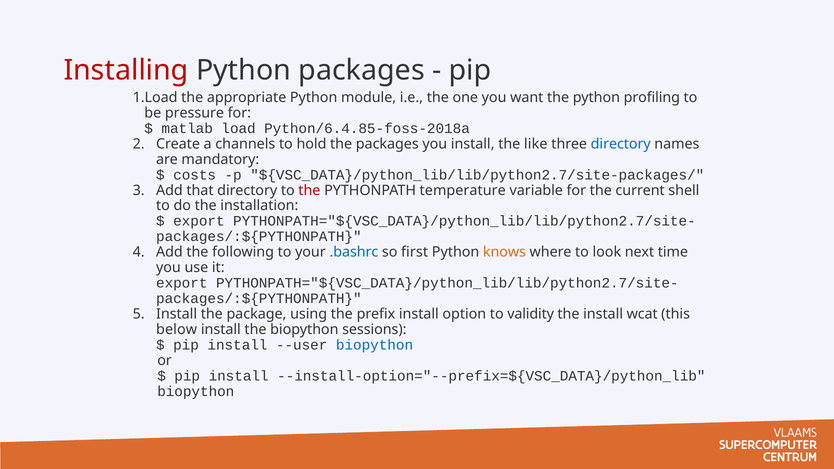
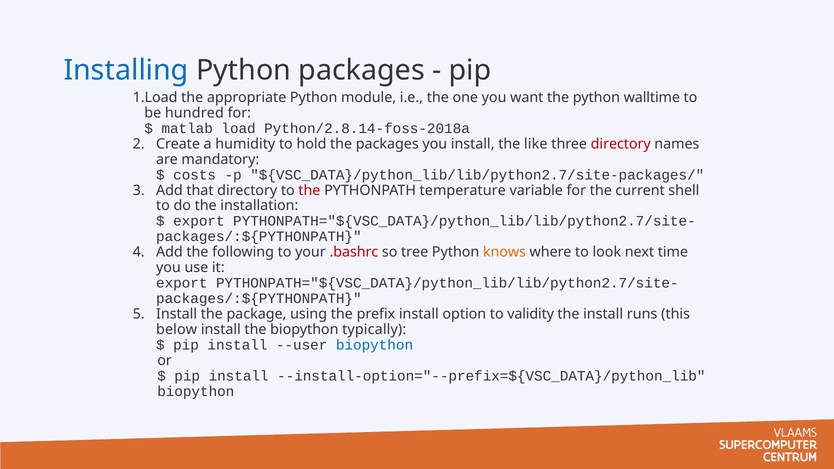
Installing colour: red -> blue (126, 70)
profiling: profiling -> walltime (652, 98)
pressure: pressure -> hundred (194, 113)
Python/6.4.85-foss-2018a: Python/6.4.85-foss-2018a -> Python/2.8.14-foss-2018a (367, 128)
channels: channels -> humidity (245, 144)
directory colour: blue -> red (621, 144)
.bashrc colour: blue -> red (354, 252)
first: first -> tree (415, 252)
wcat: wcat -> runs (642, 314)
sessions: sessions -> typically (374, 330)
